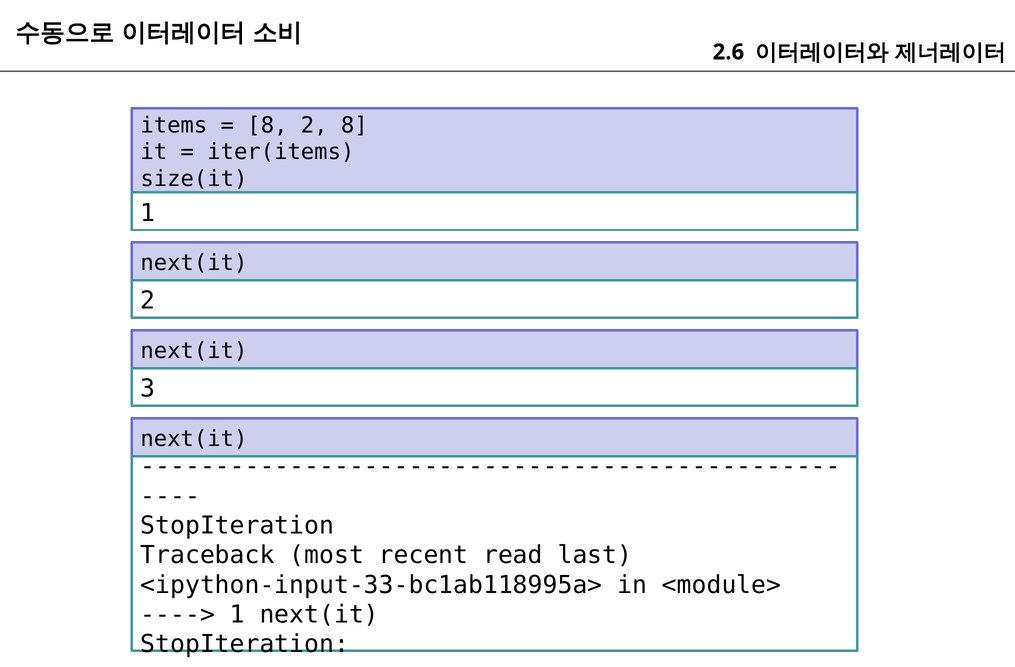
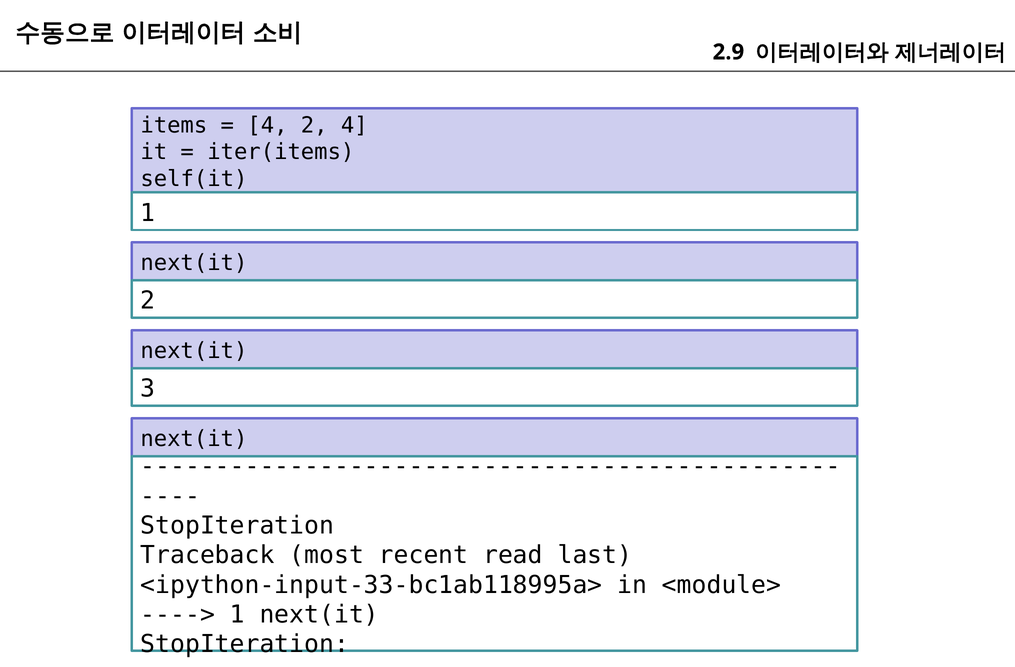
2.6: 2.6 -> 2.9 (728, 52)
8: 8 -> 4 (267, 125)
2 8: 8 -> 4 (354, 125)
size(it: size(it -> self(it (194, 179)
